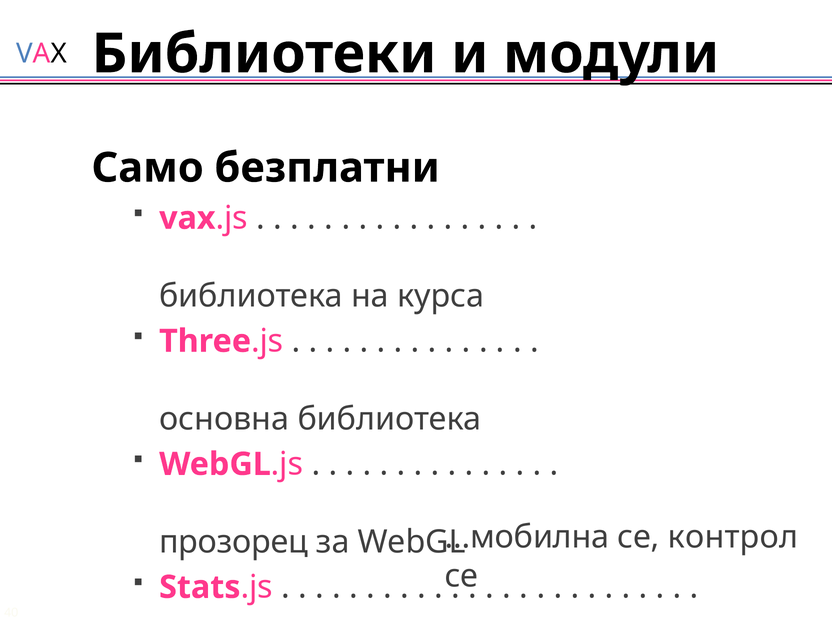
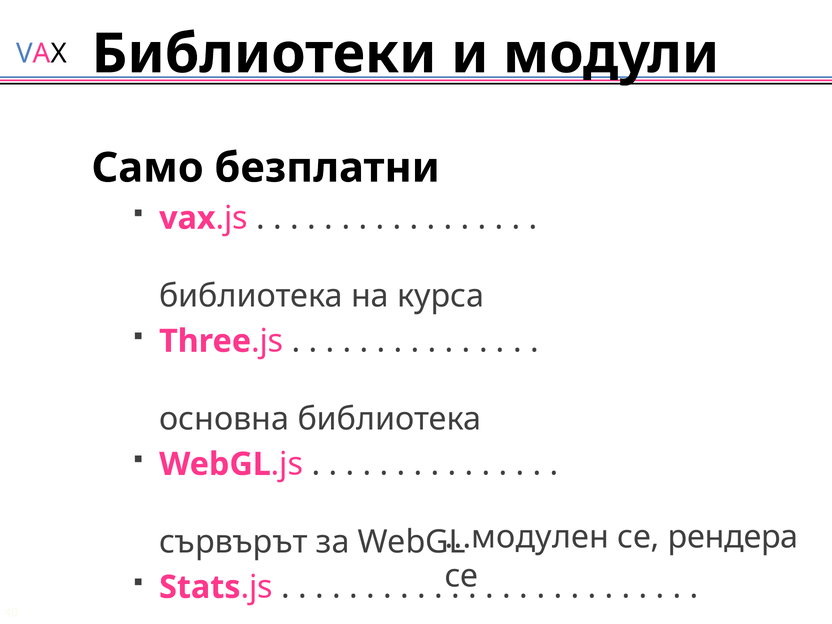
...мобилна: ...мобилна -> ...модулен (527, 537)
контрол: контрол -> рендера (733, 537)
прозорец: прозорец -> сървърът (233, 542)
